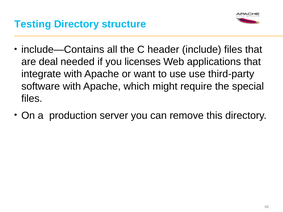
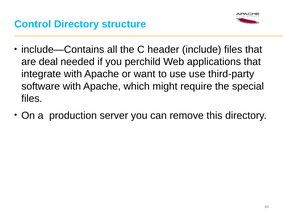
Testing: Testing -> Control (33, 24)
licenses: licenses -> perchild (143, 62)
